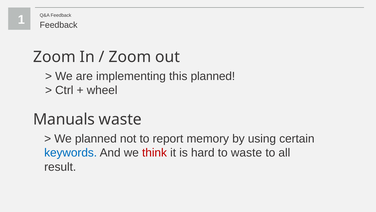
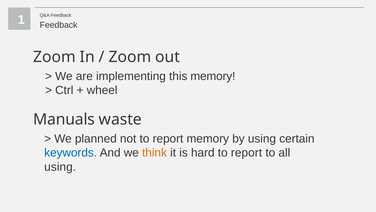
this planned: planned -> memory (213, 76)
think colour: red -> orange (155, 152)
hard to waste: waste -> report (246, 152)
result: result -> using (60, 167)
